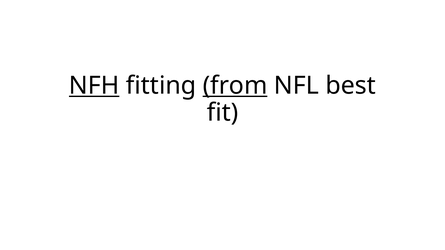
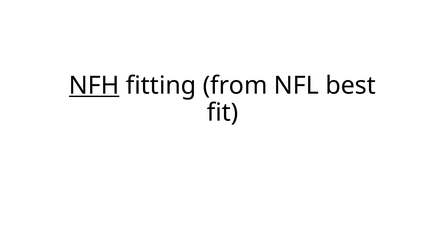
from underline: present -> none (235, 86)
